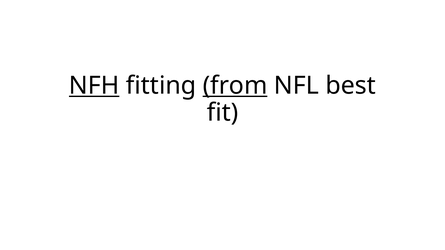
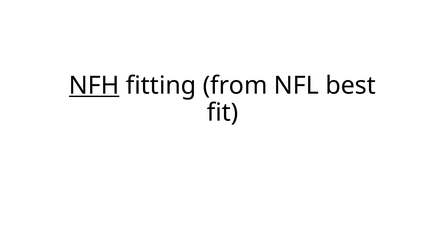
from underline: present -> none (235, 86)
